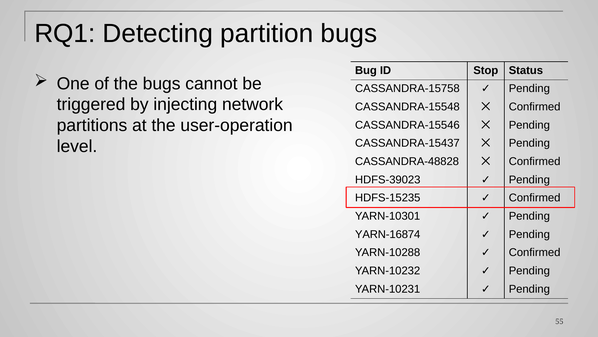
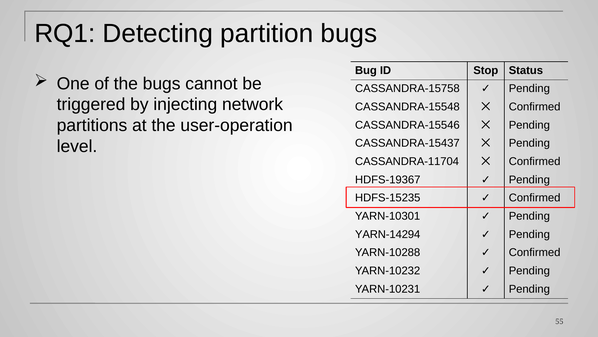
CASSANDRA-48828: CASSANDRA-48828 -> CASSANDRA-11704 (407, 161)
HDFS-39023: HDFS-39023 -> HDFS-19367 (388, 179)
YARN-16874: YARN-16874 -> YARN-14294 (388, 234)
